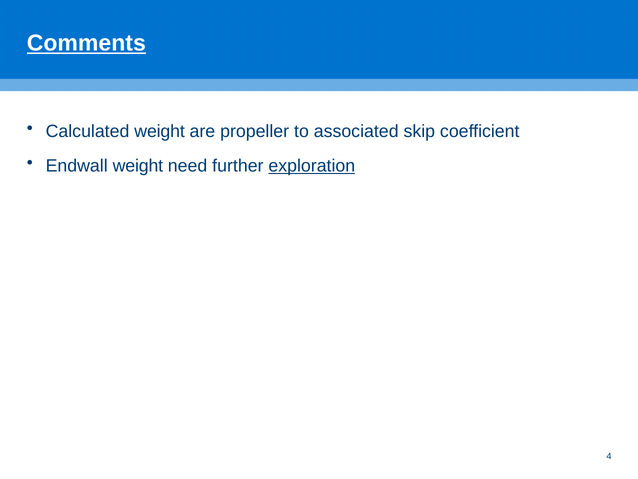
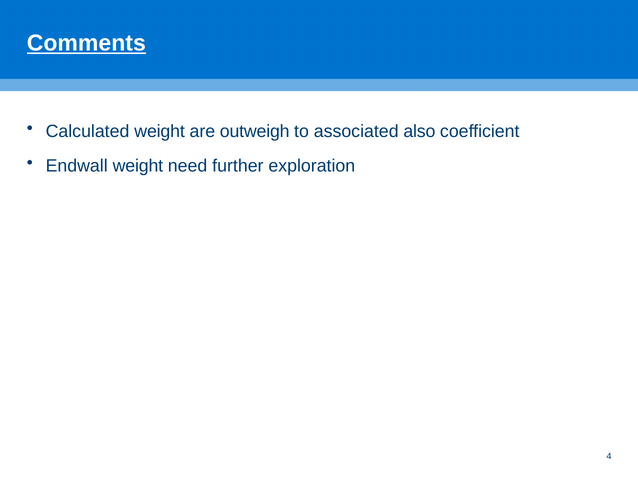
propeller: propeller -> outweigh (255, 131)
skip: skip -> also (419, 131)
exploration underline: present -> none (312, 166)
